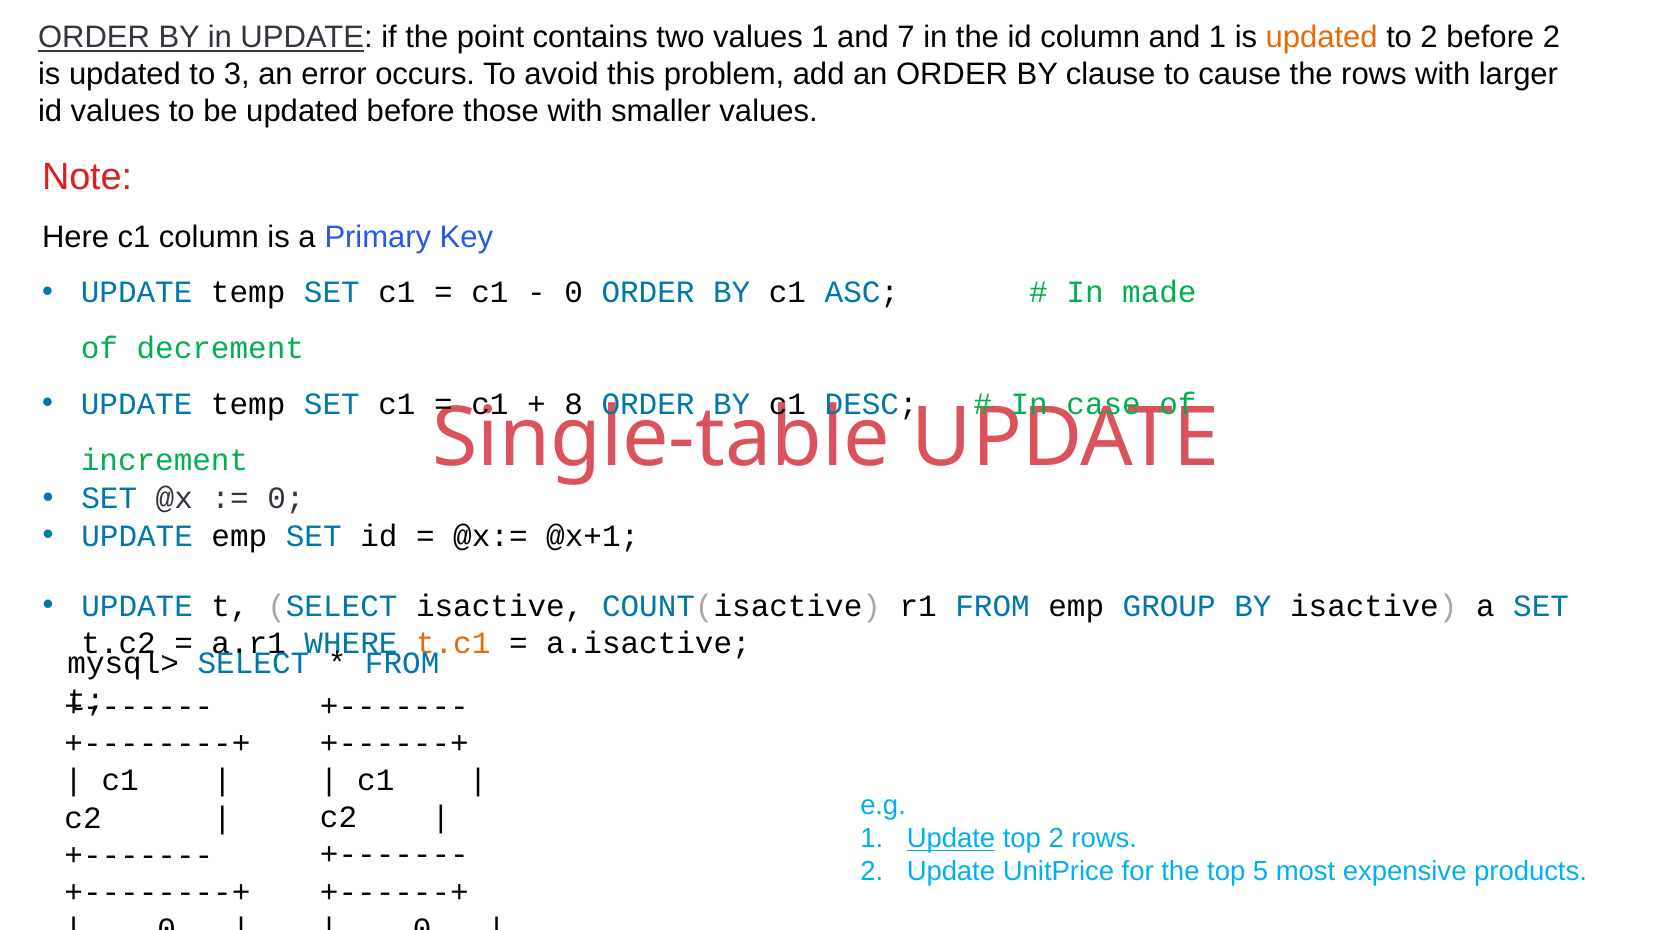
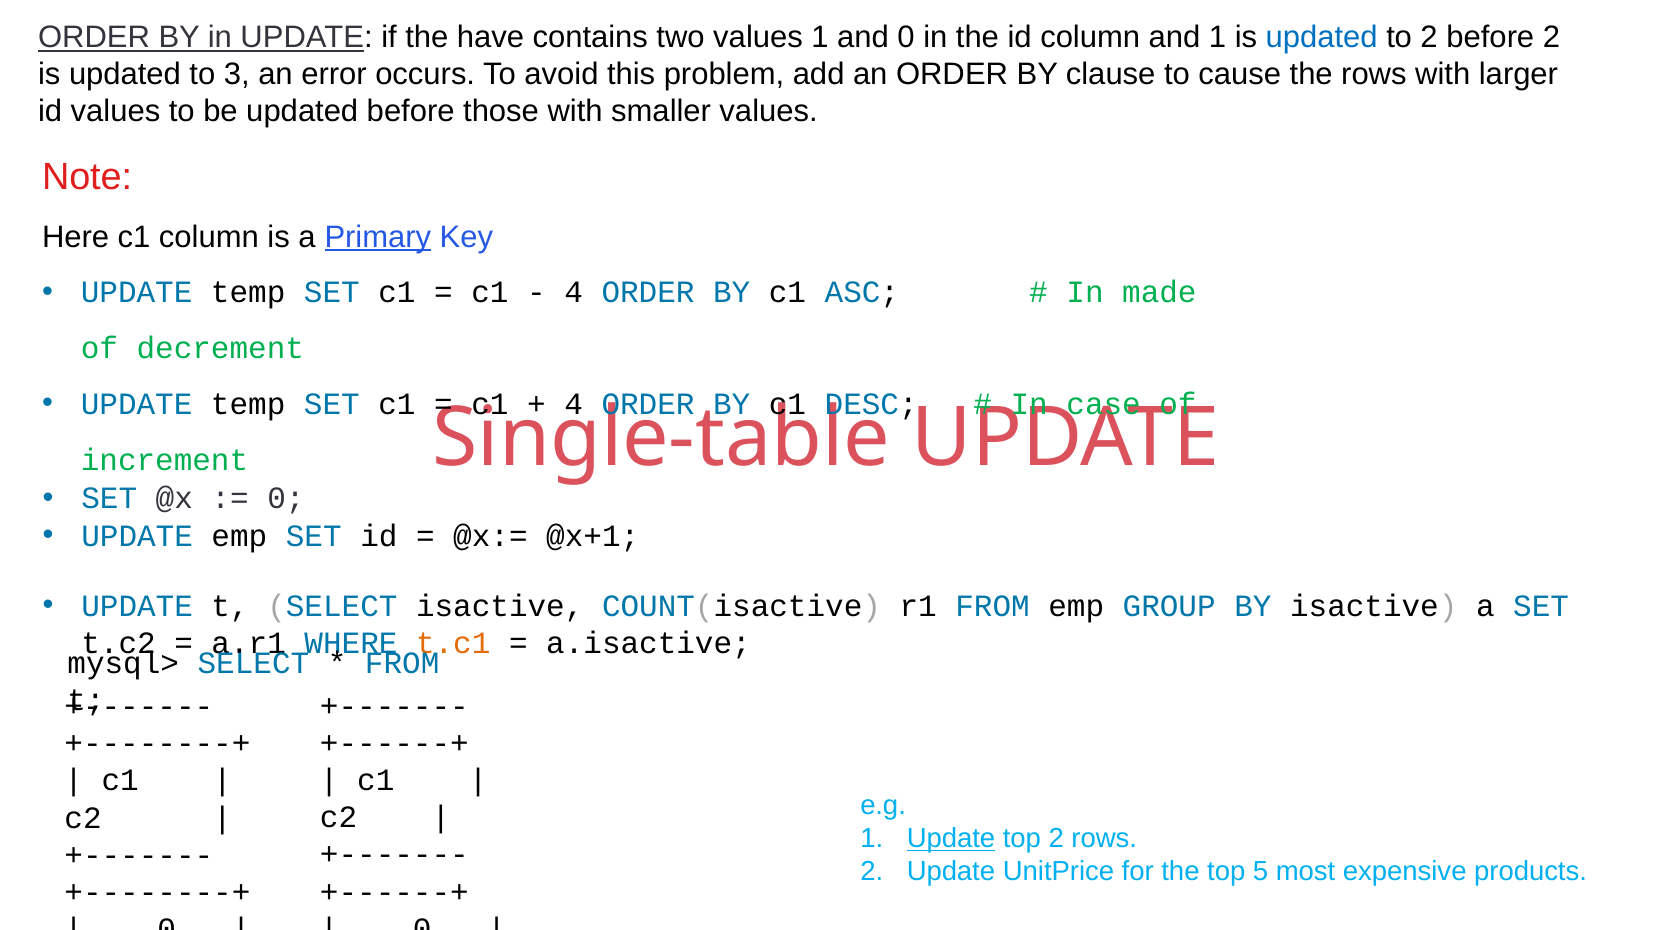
point: point -> have (491, 37)
and 7: 7 -> 0 (906, 37)
updated colour: orange -> blue (1322, 37)
Primary underline: none -> present (378, 237)
0: 0 -> 4 (574, 293)
8: 8 -> 4 (574, 404)
